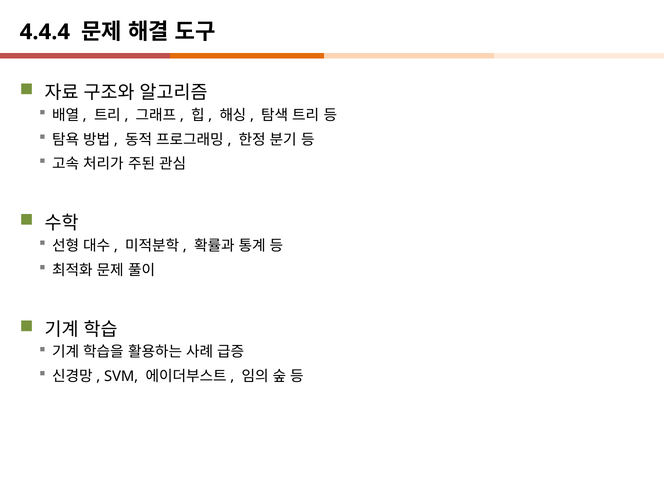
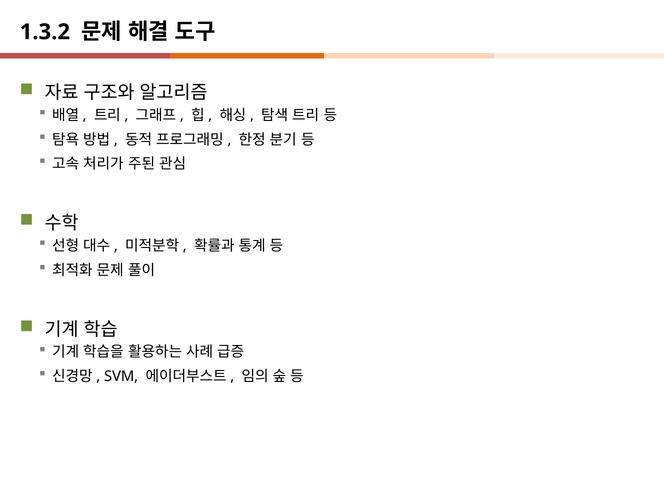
4.4.4: 4.4.4 -> 1.3.2 (45, 32)
